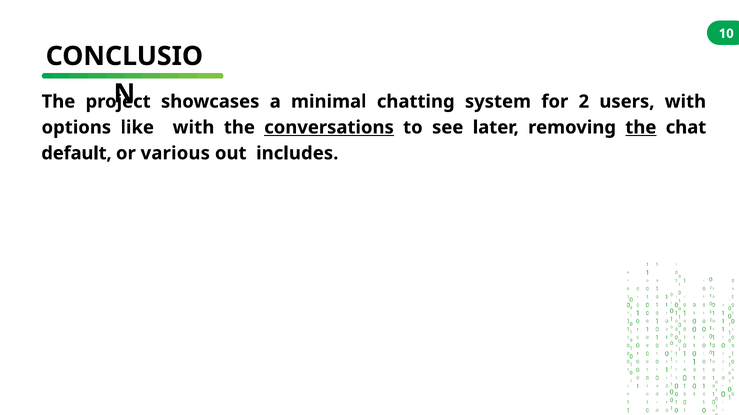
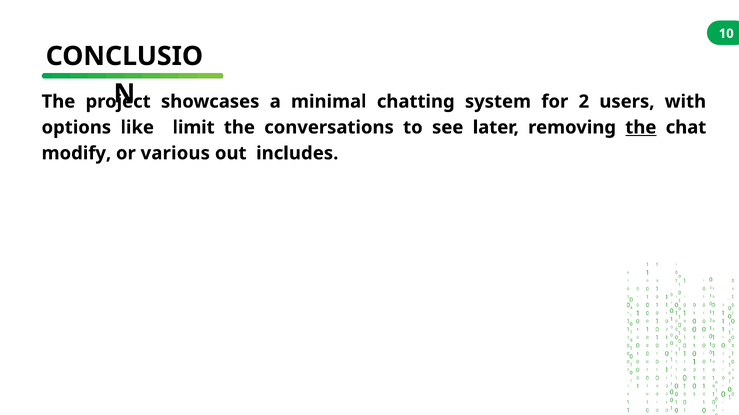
like with: with -> limit (194, 128)
conversations underline: present -> none (329, 128)
default: default -> modify (76, 153)
